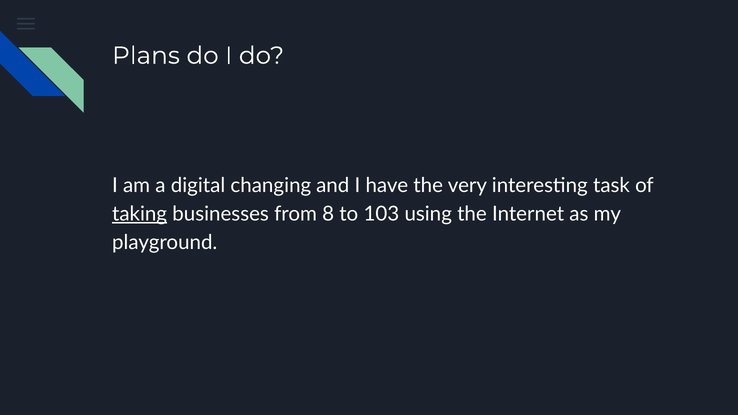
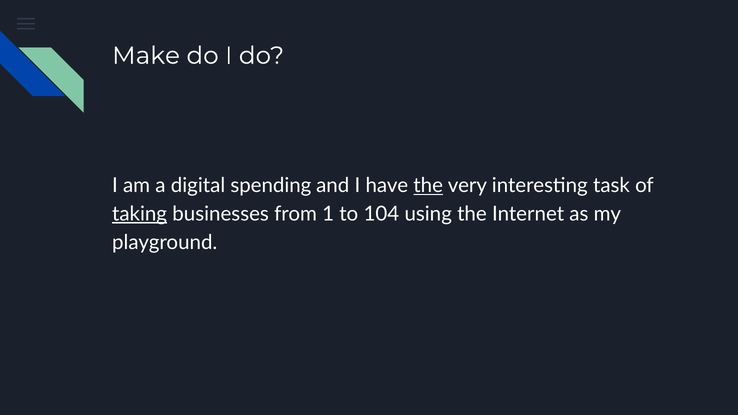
Plans: Plans -> Make (146, 56)
changing: changing -> spending (271, 186)
the underline: none -> present (428, 186)
8: 8 -> 1 (328, 214)
103: 103 -> 104 (381, 214)
